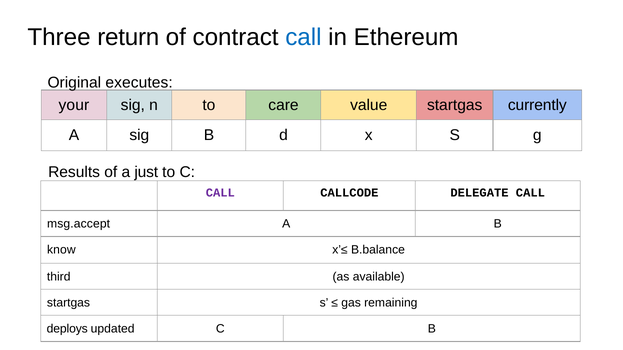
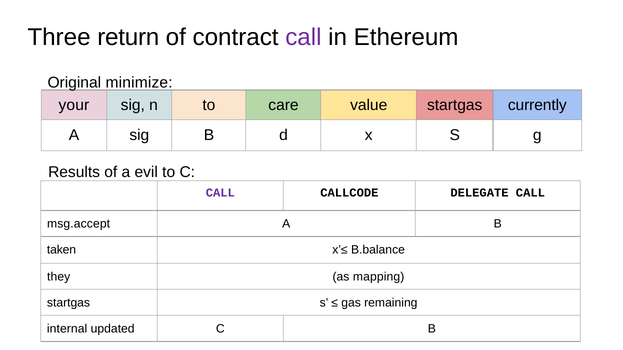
call colour: blue -> purple (303, 37)
executes: executes -> minimize (139, 83)
just: just -> evil (146, 172)
know: know -> taken (61, 250)
third: third -> they (59, 277)
available: available -> mapping (379, 277)
deploys: deploys -> internal (67, 329)
